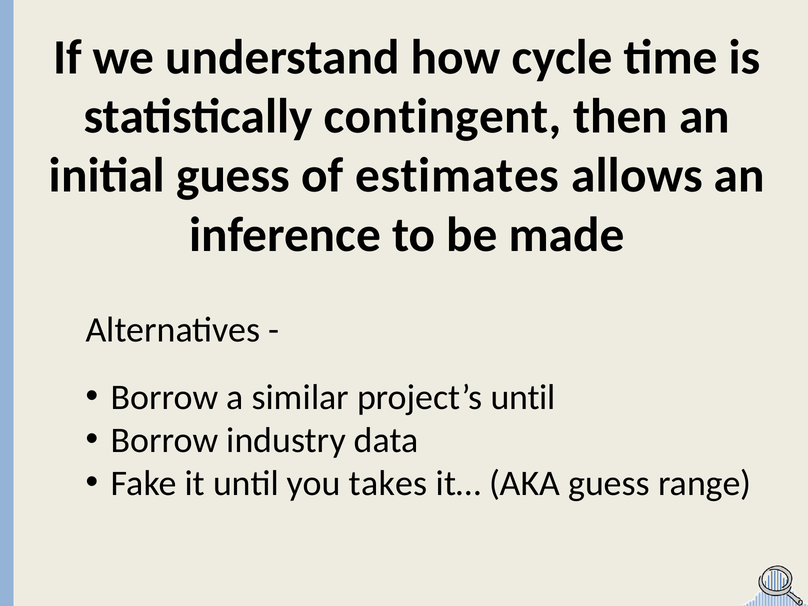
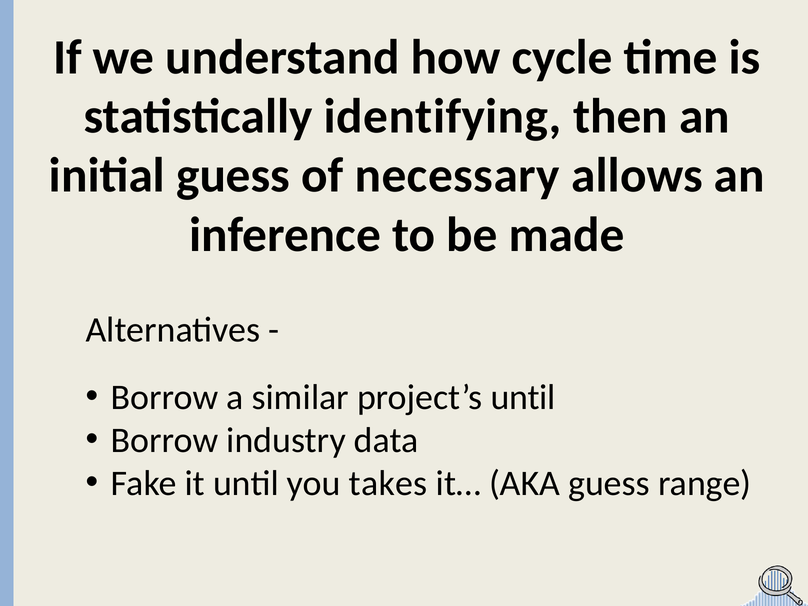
contingent: contingent -> identifying (443, 116)
estimates: estimates -> necessary (457, 176)
